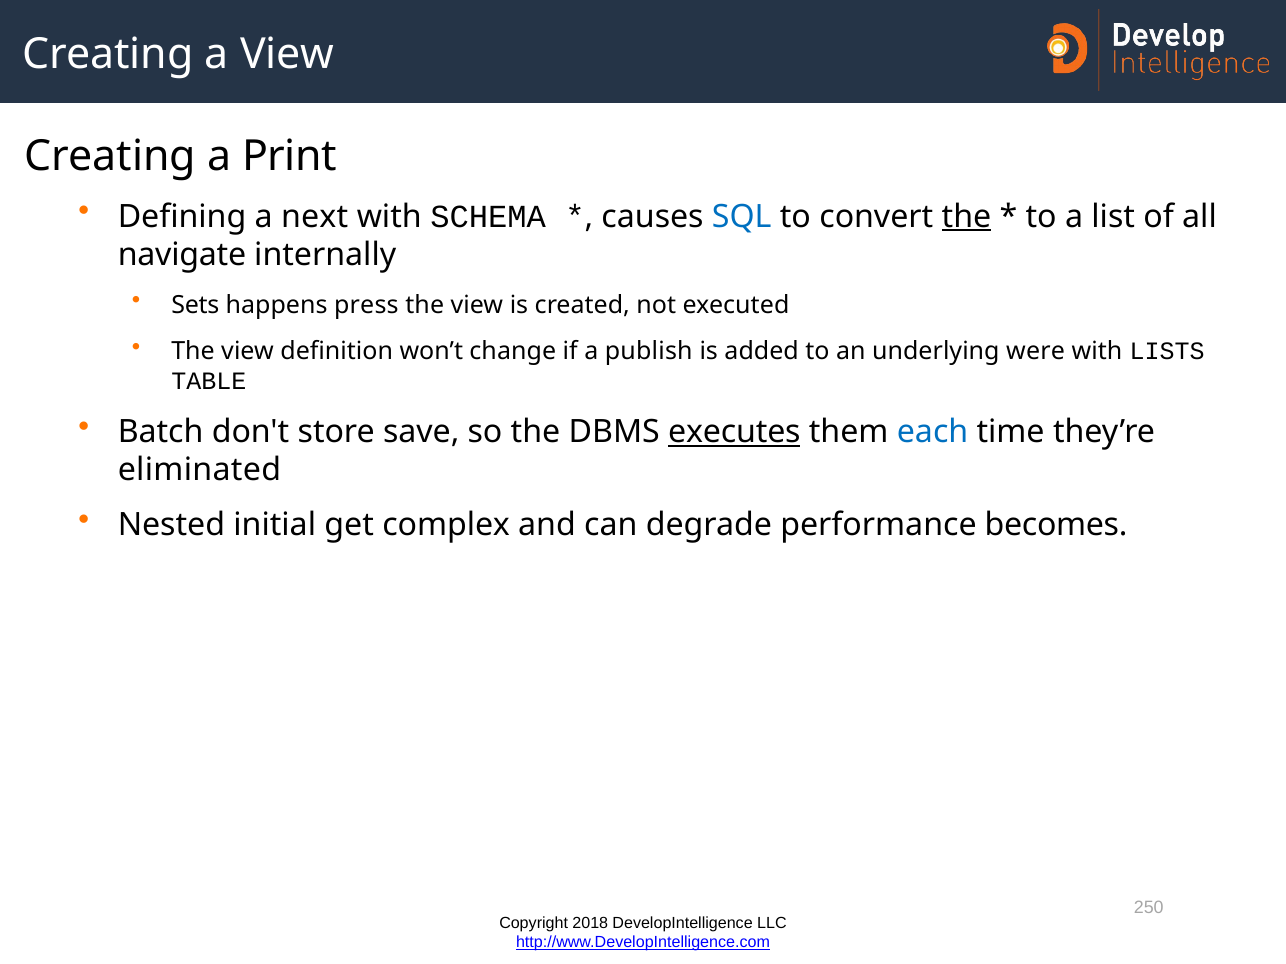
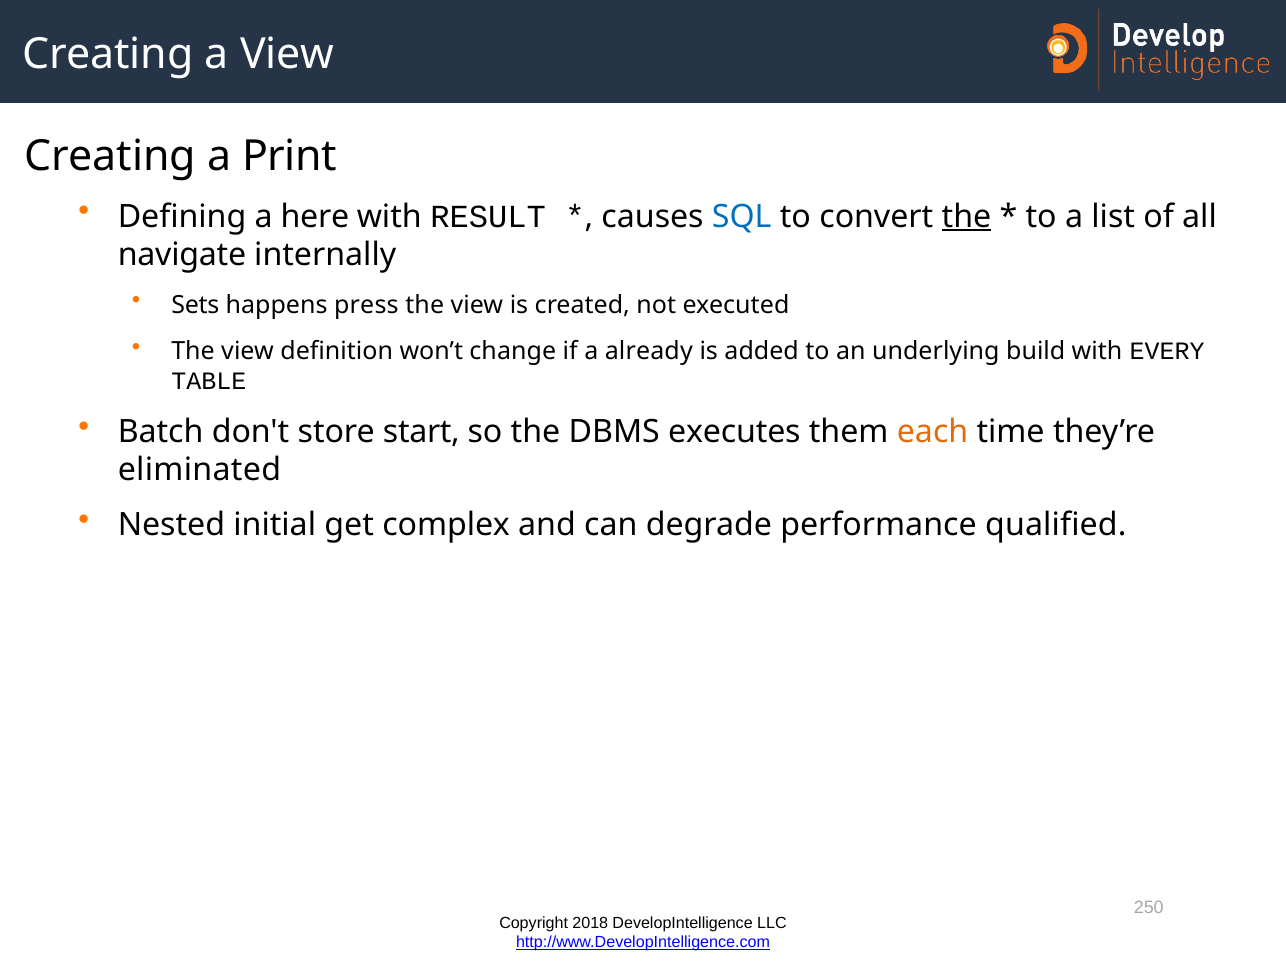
next: next -> here (315, 217)
SCHEMA: SCHEMA -> RESULT (488, 217)
publish: publish -> already (649, 351)
were: were -> build (1036, 351)
LISTS: LISTS -> EVERY (1167, 351)
save: save -> start (421, 432)
executes underline: present -> none (734, 432)
each colour: blue -> orange (933, 432)
becomes: becomes -> qualified (1056, 525)
